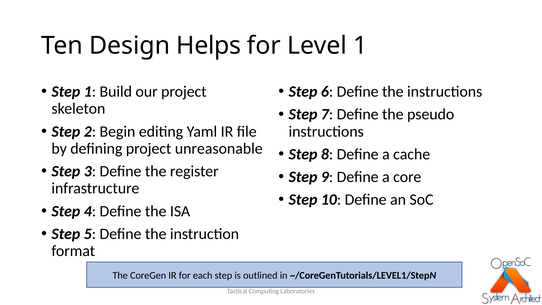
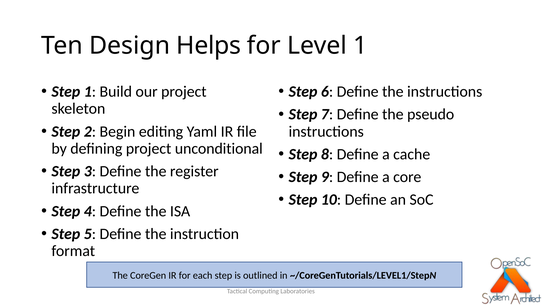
unreasonable: unreasonable -> unconditional (219, 149)
